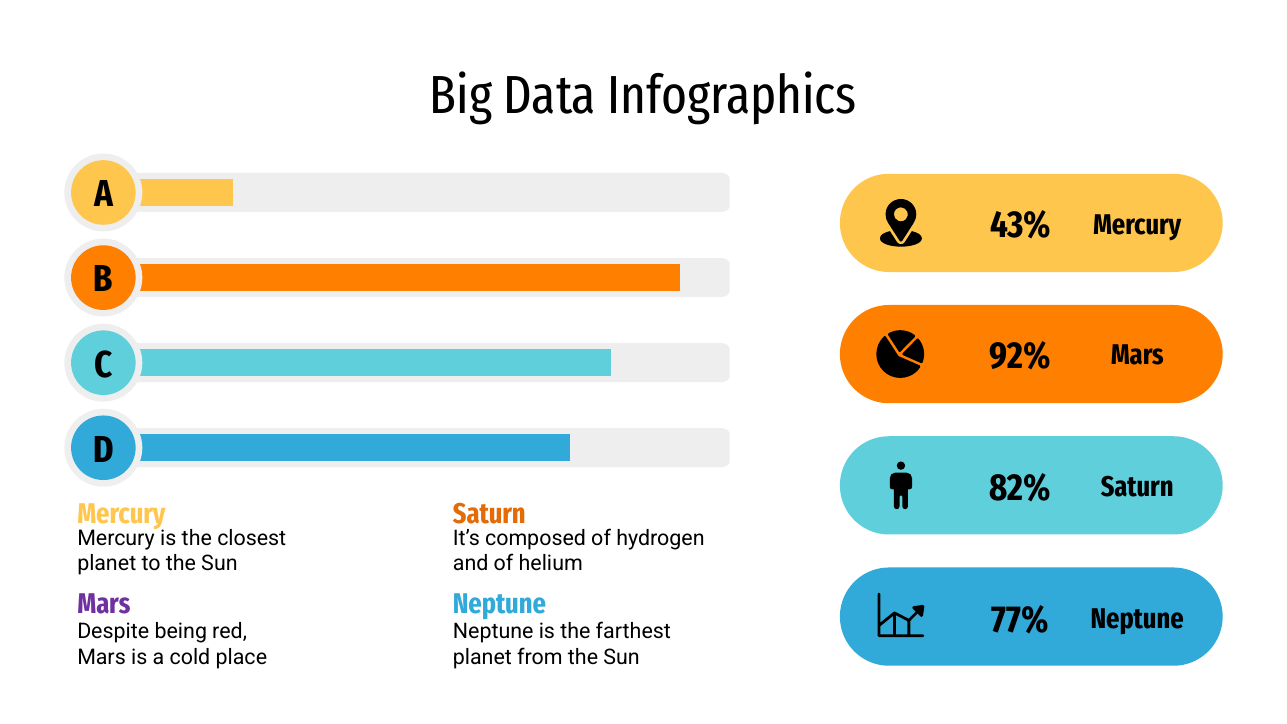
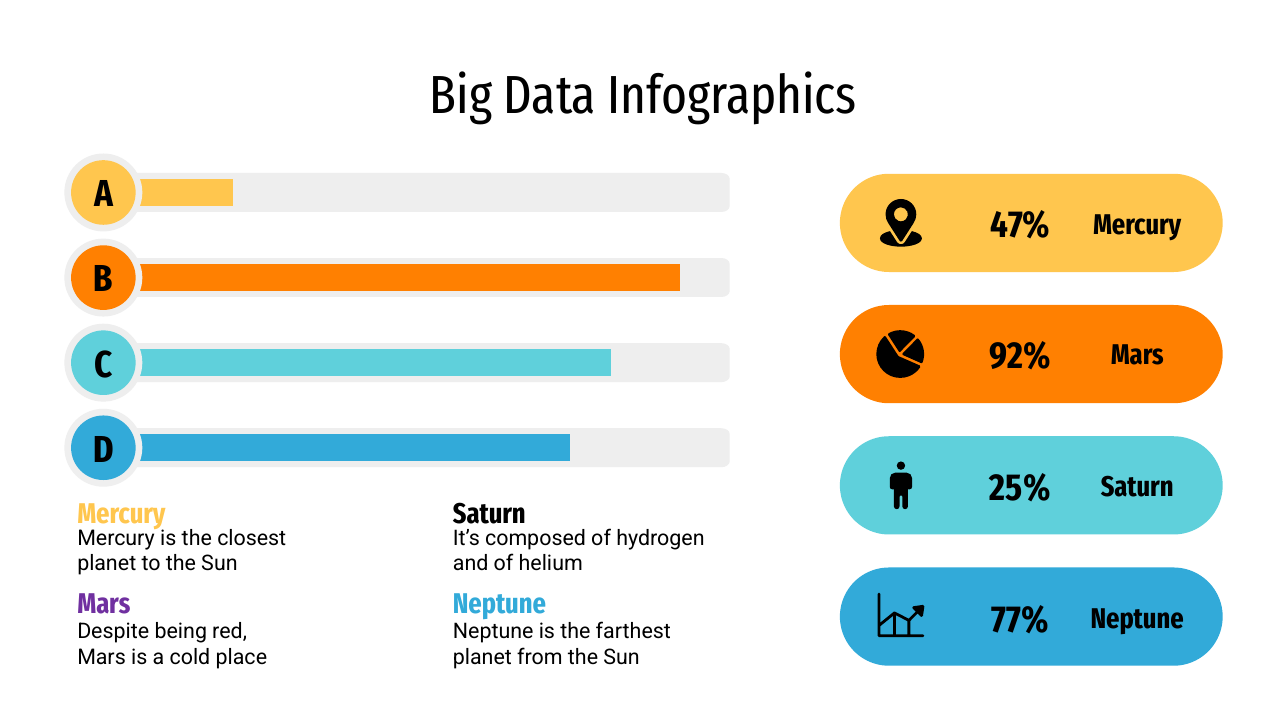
43%: 43% -> 47% (1020, 225)
82%: 82% -> 25% (1020, 488)
Saturn colour: orange -> black (489, 514)
